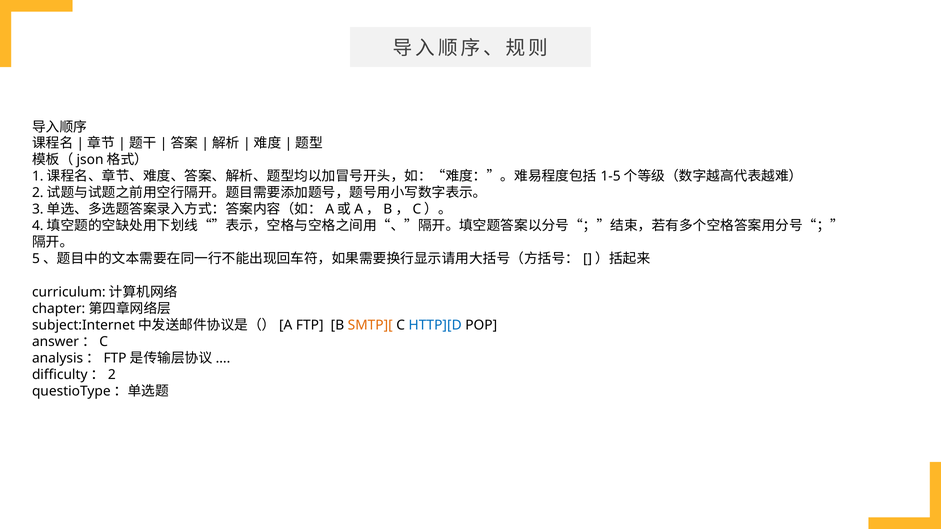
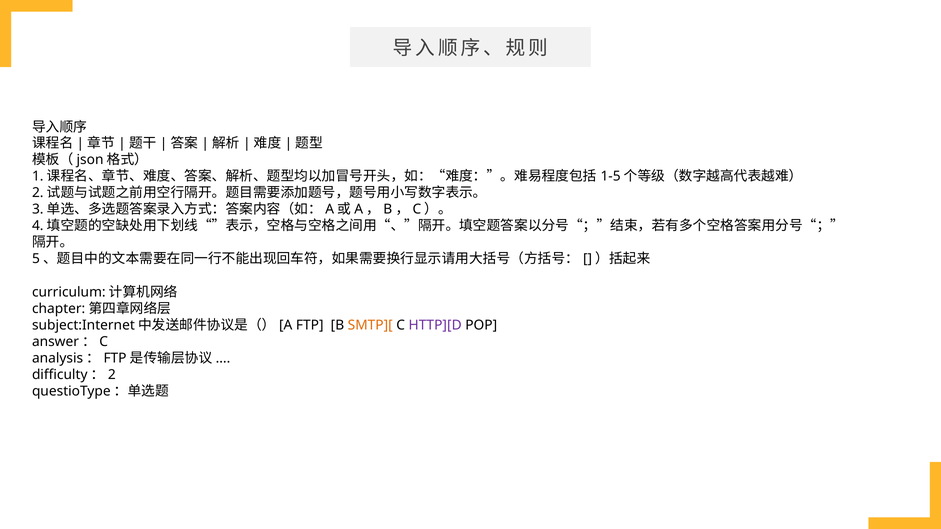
HTTP][D colour: blue -> purple (435, 326)
